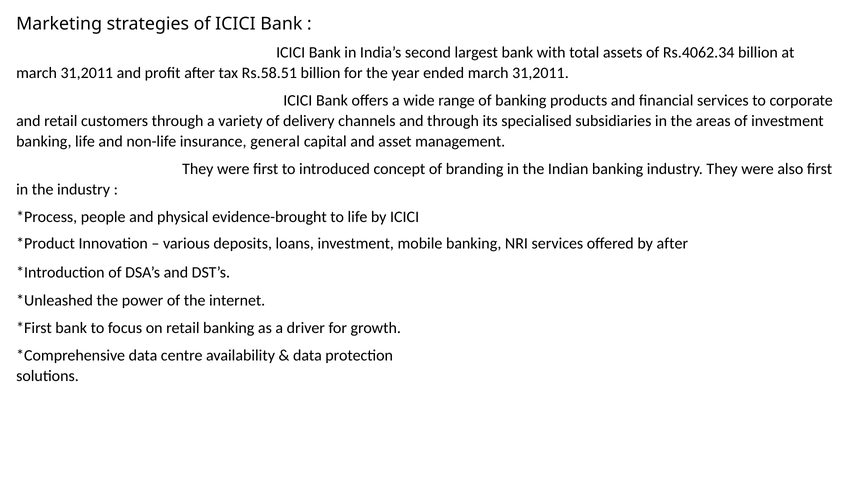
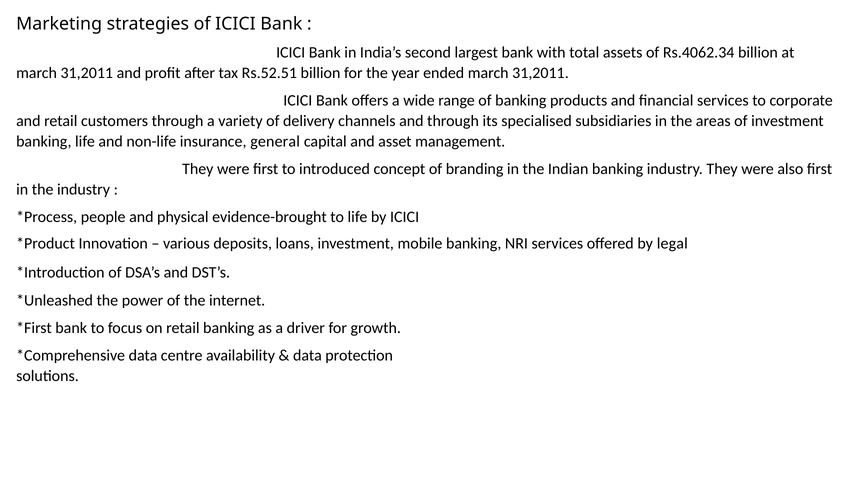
Rs.58.51: Rs.58.51 -> Rs.52.51 (269, 73)
by after: after -> legal (672, 243)
